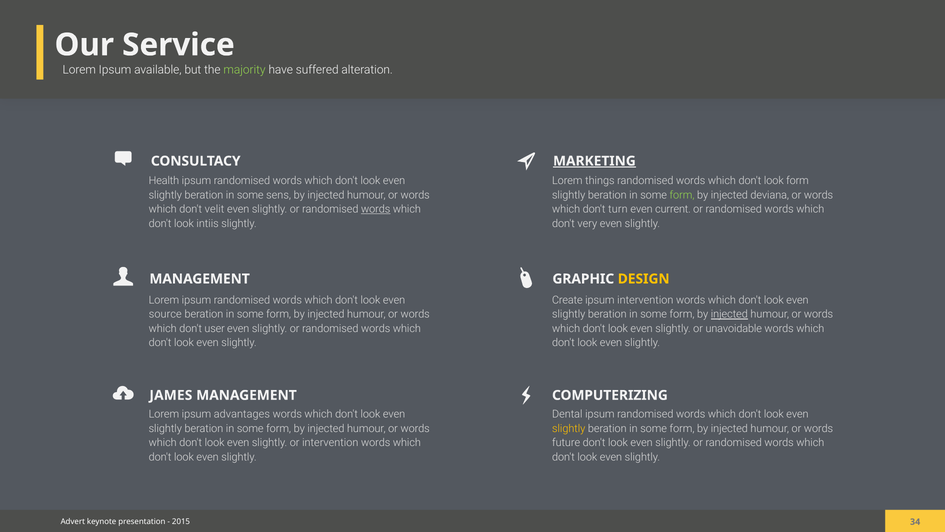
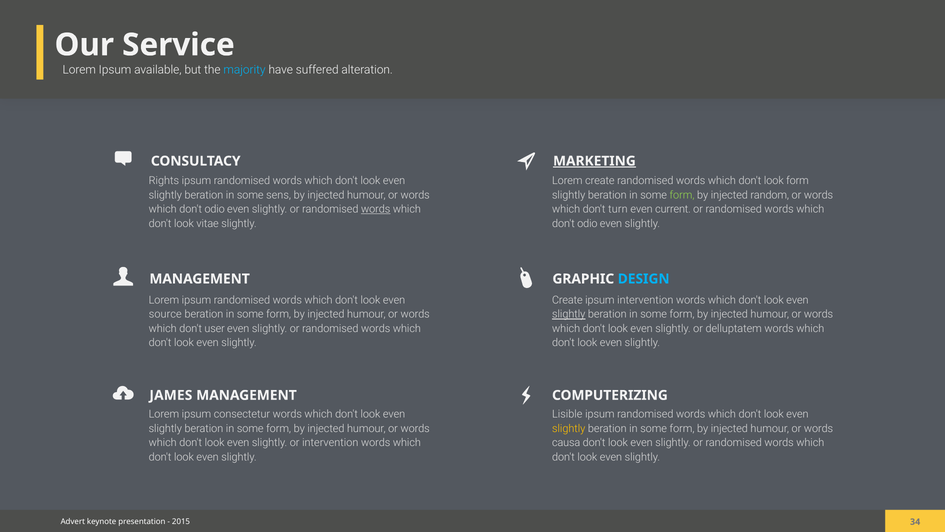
majority colour: light green -> light blue (245, 70)
Health: Health -> Rights (164, 181)
Lorem things: things -> create (600, 181)
deviana: deviana -> random (770, 195)
velit: velit -> odio (215, 209)
intiis: intiis -> vitae (208, 223)
very: very -> odio (587, 223)
DESIGN colour: yellow -> light blue (644, 279)
slightly underline: none -> present (569, 314)
injected underline: present -> none (729, 314)
unavoidable: unavoidable -> delluptatem (734, 328)
advantages: advantages -> consectetur (242, 414)
Dental: Dental -> Lisible (567, 414)
future: future -> causa (566, 443)
